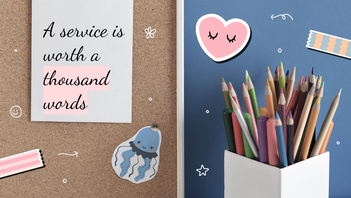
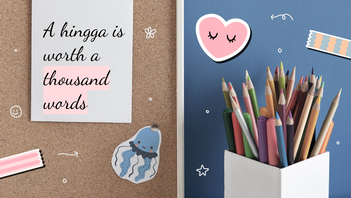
service: service -> hingga (84, 30)
